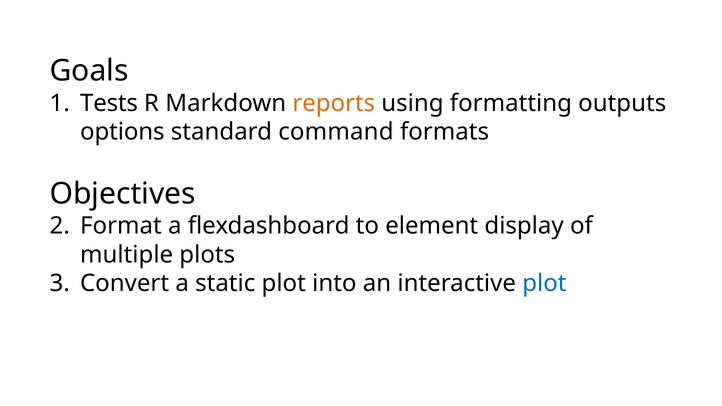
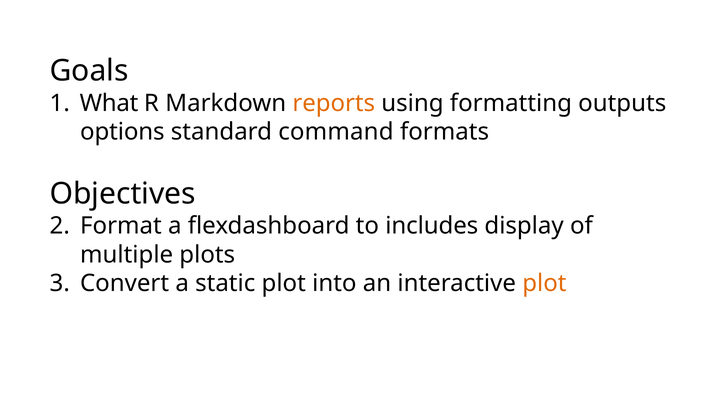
Tests: Tests -> What (109, 103)
element: element -> includes (432, 226)
plot colour: blue -> orange (544, 284)
